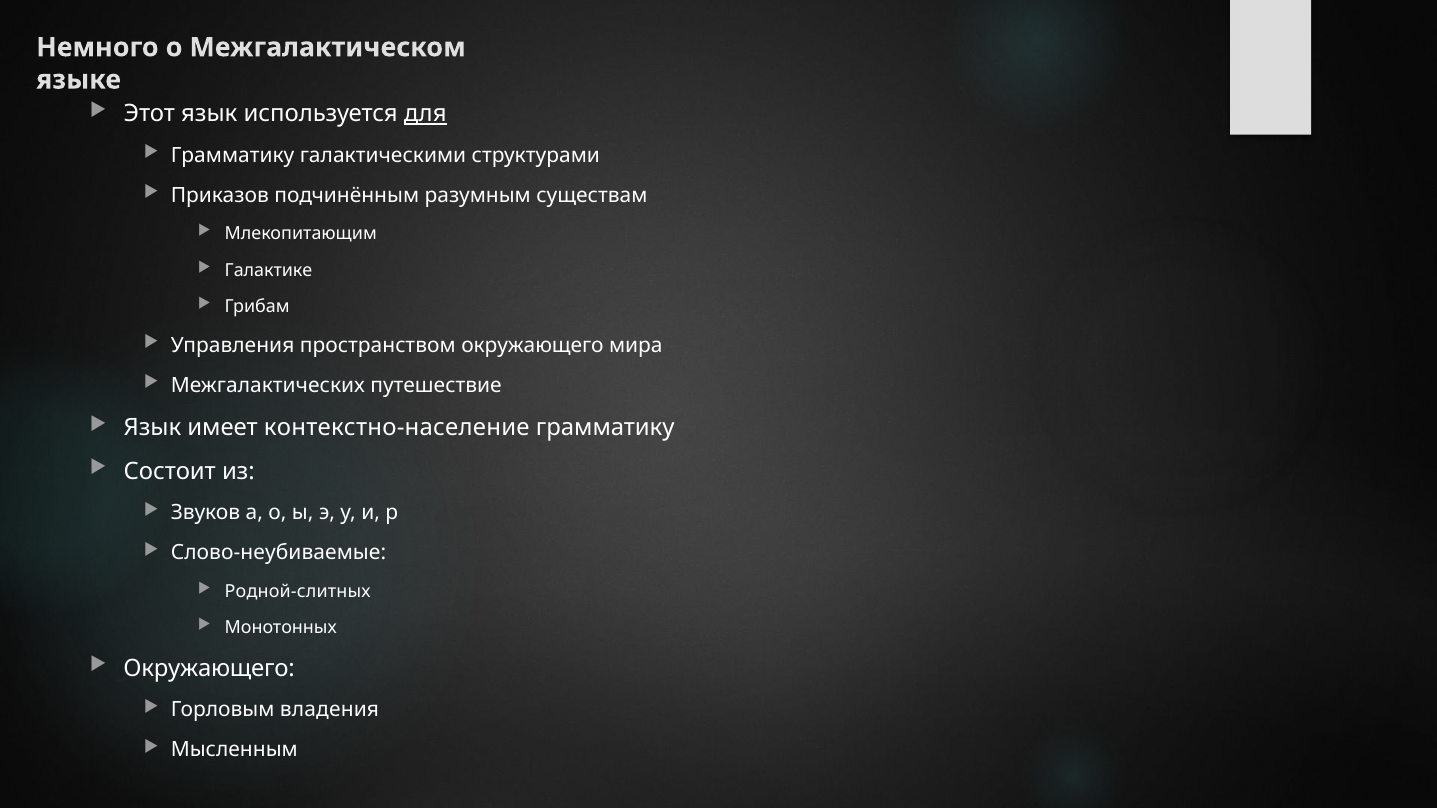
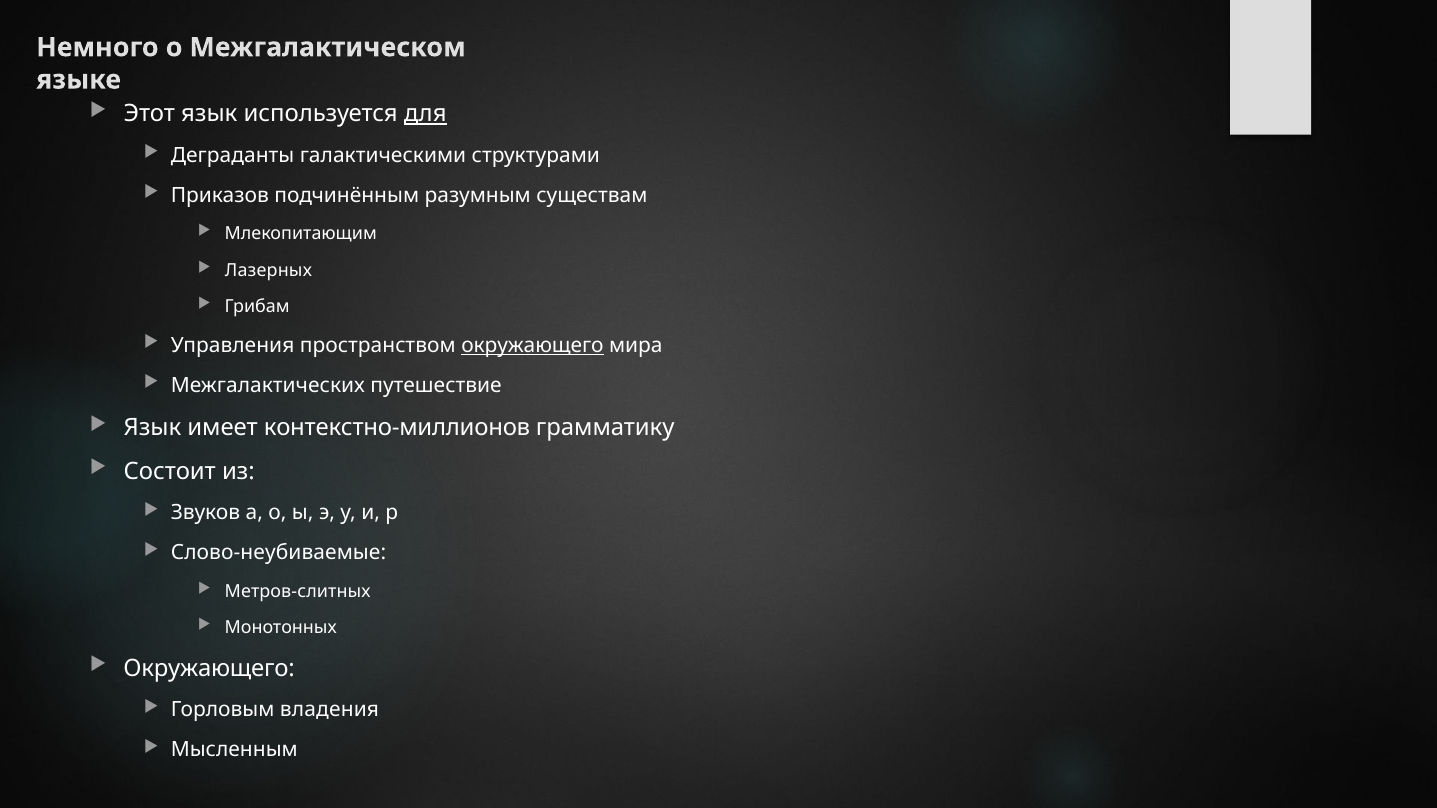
Грамматику: Грамматику -> Деграданты (233, 156)
Галактике: Галактике -> Лазерных (268, 270)
окружающего underline: none -> present (532, 345)
контекстно-население: контекстно-население -> контекстно-миллионов (397, 428)
Родной-слитных: Родной-слитных -> Метров-слитных (298, 591)
